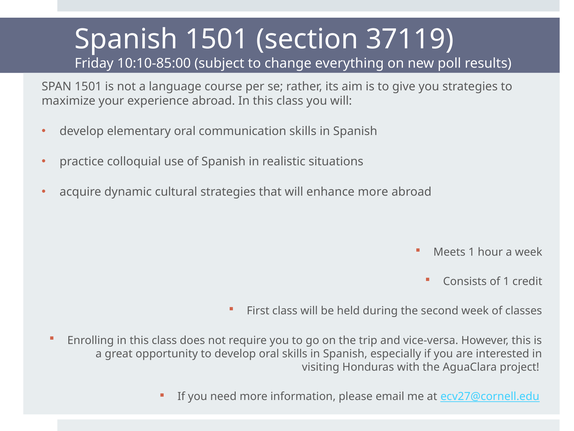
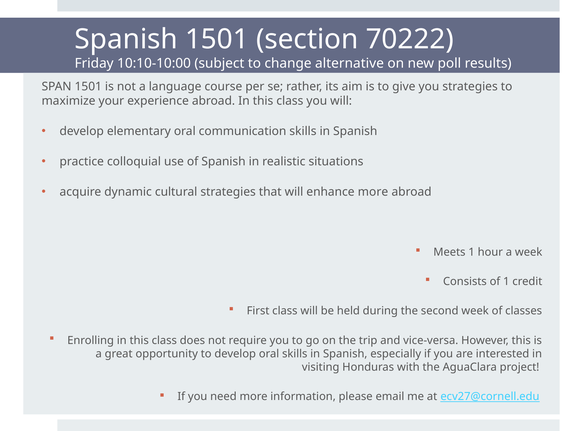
37119: 37119 -> 70222 (410, 39)
10:10-85:00: 10:10-85:00 -> 10:10-10:00 (154, 63)
everything: everything -> alternative (349, 63)
